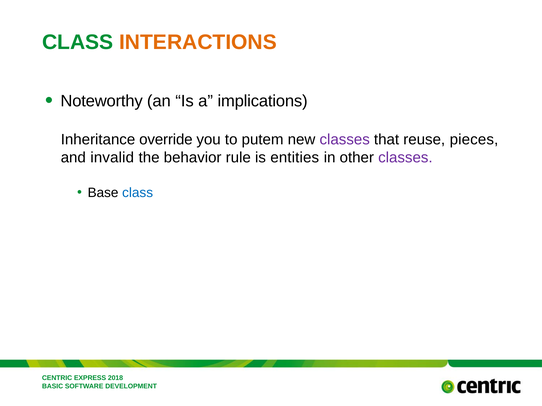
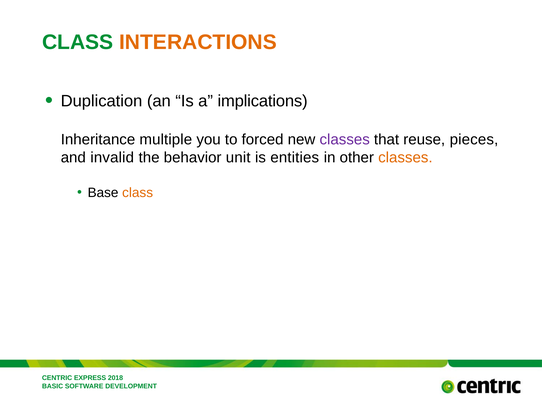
Noteworthy: Noteworthy -> Duplication (102, 101)
override: override -> multiple (166, 140)
putem: putem -> forced (263, 140)
rule: rule -> unit (238, 158)
classes colour: purple -> orange (405, 158)
class colour: blue -> orange (138, 193)
